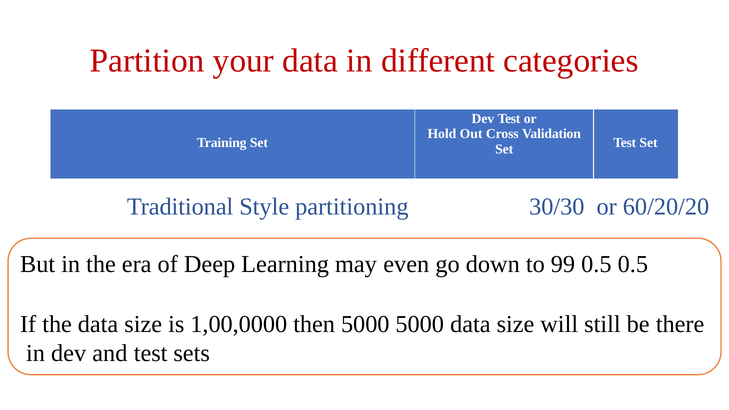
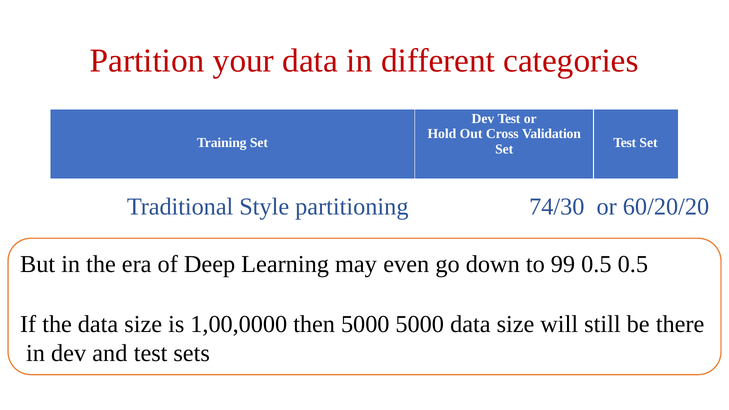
30/30: 30/30 -> 74/30 (557, 207)
